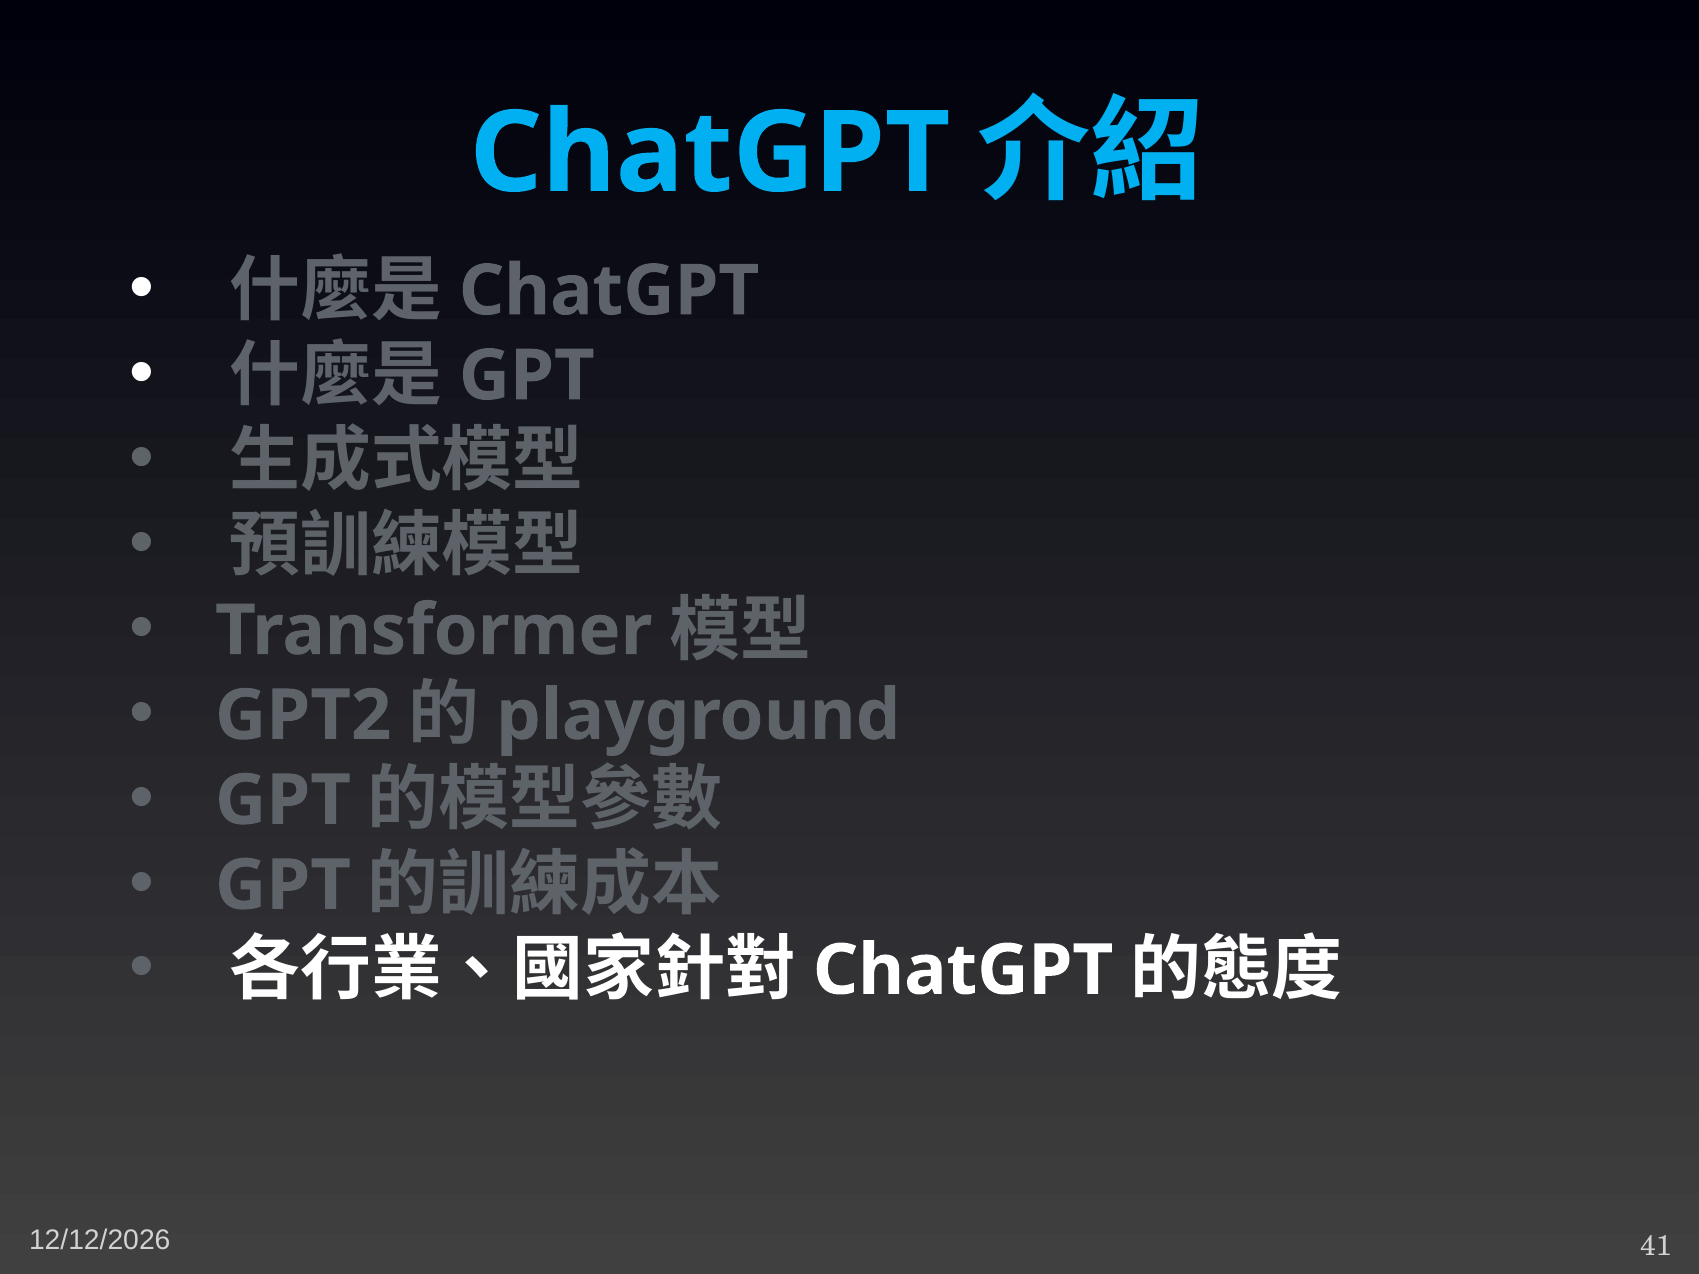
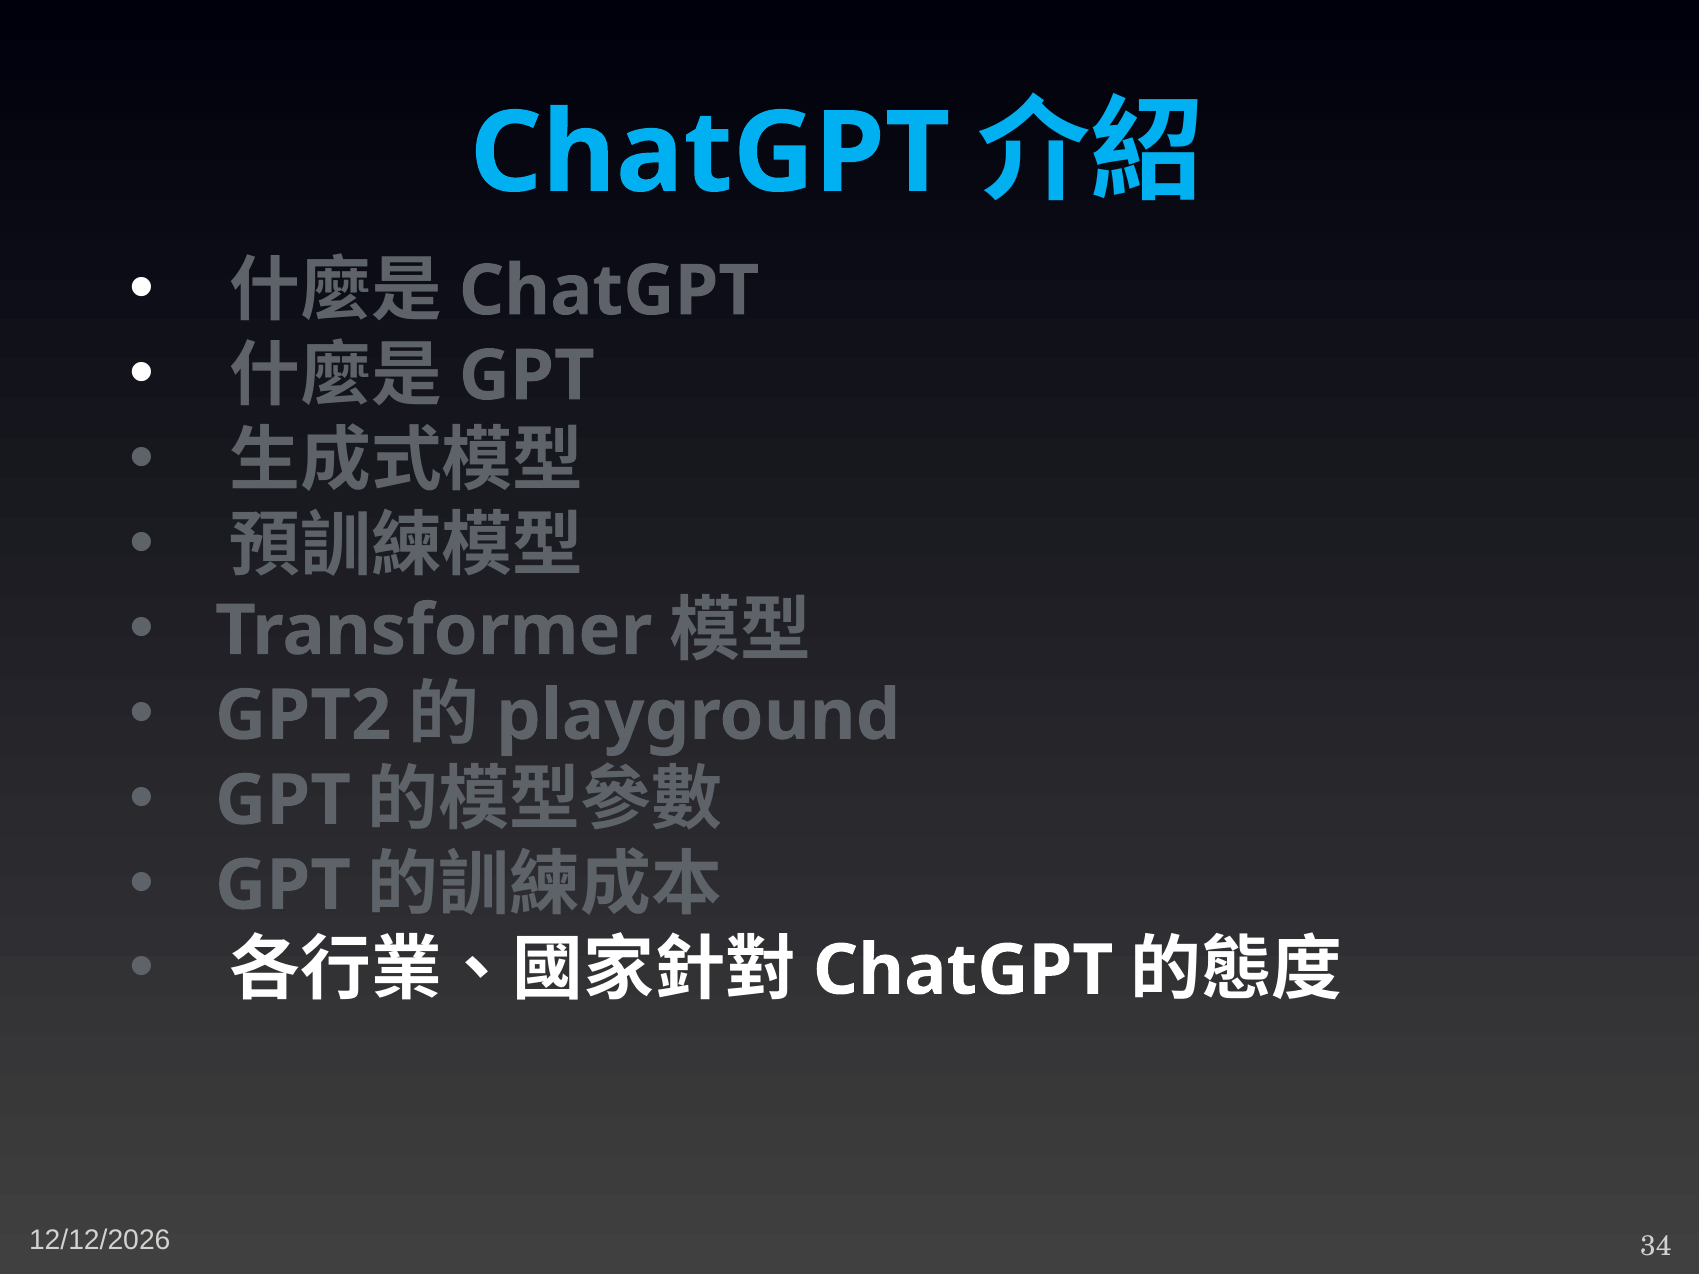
41: 41 -> 34 (1656, 1246)
